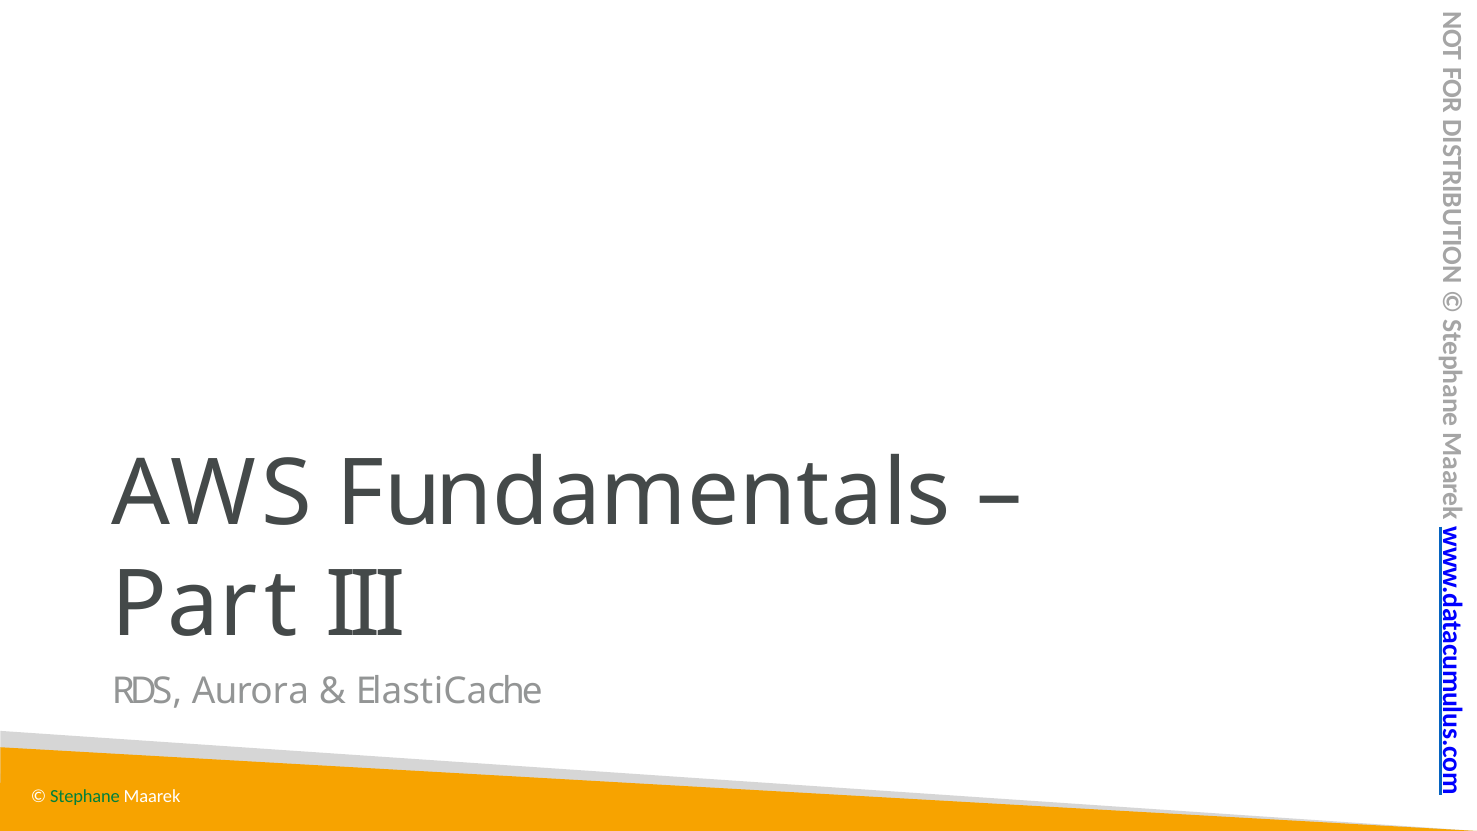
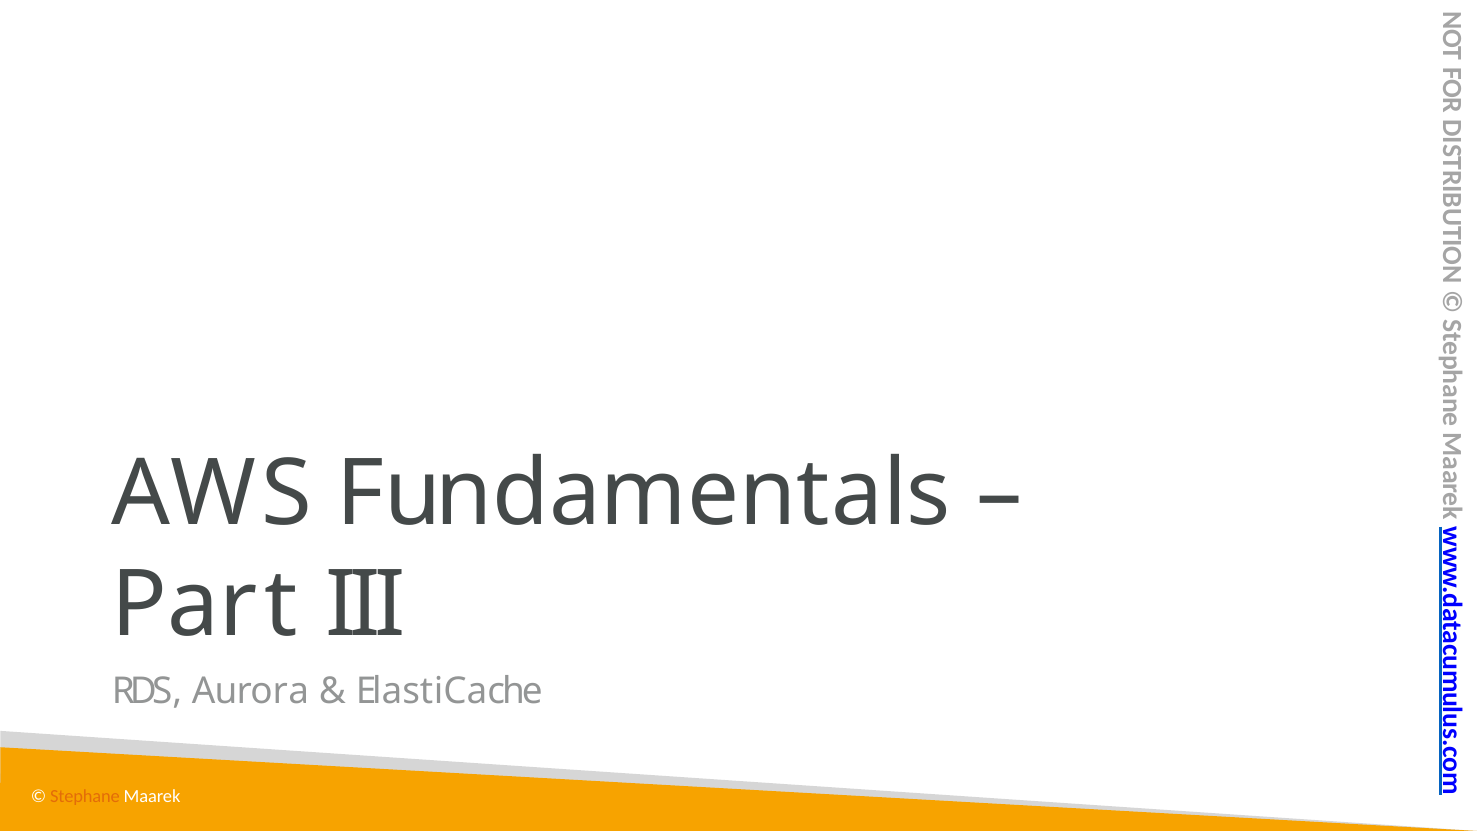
Stephane colour: green -> orange (85, 797)
